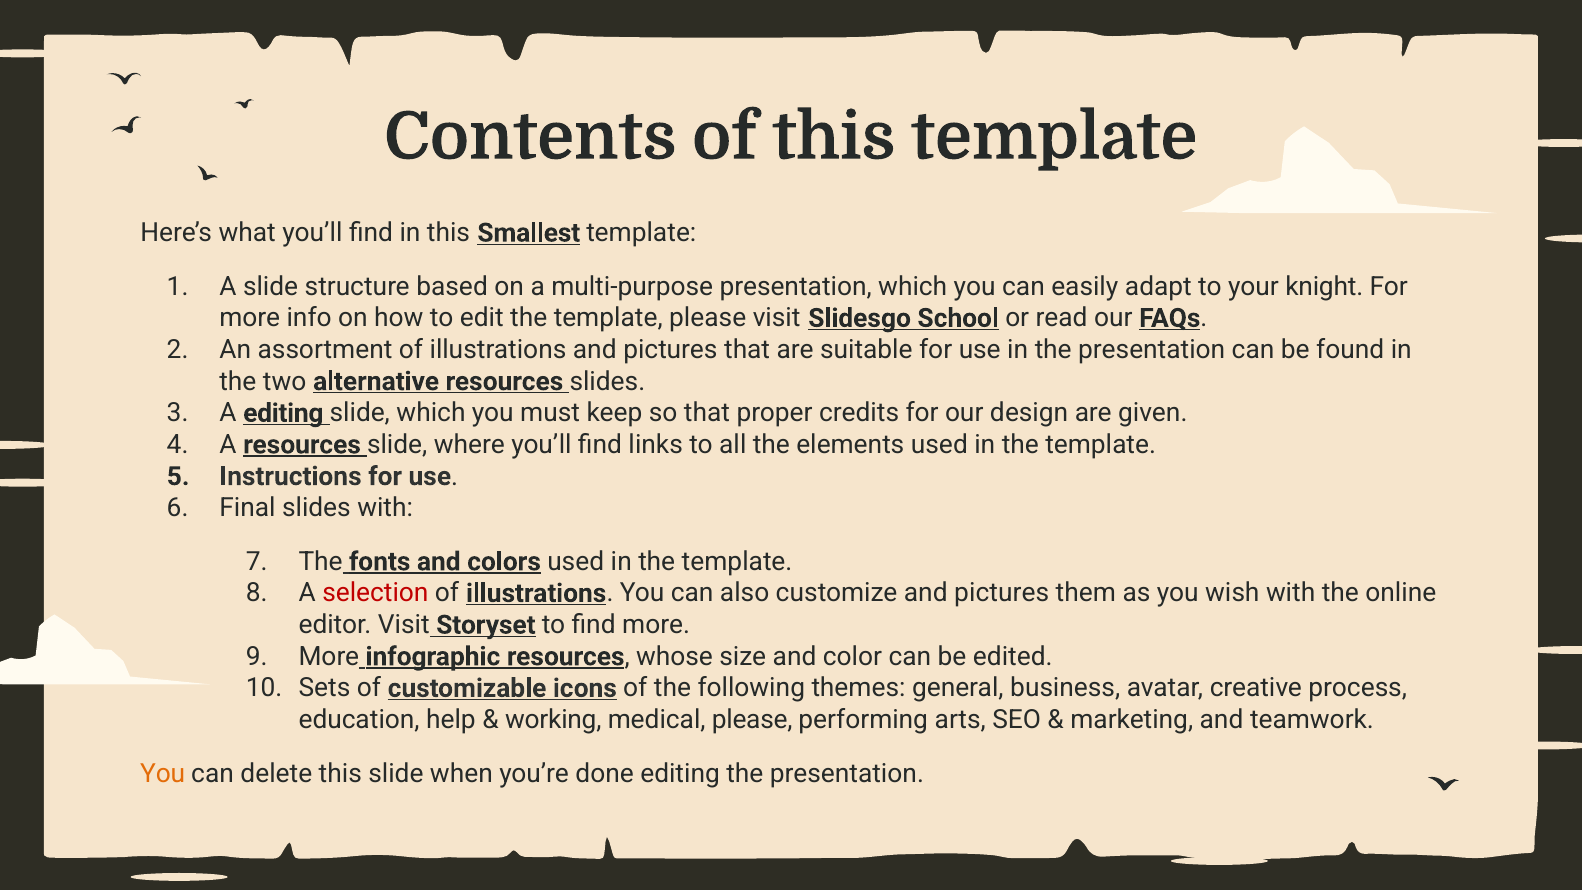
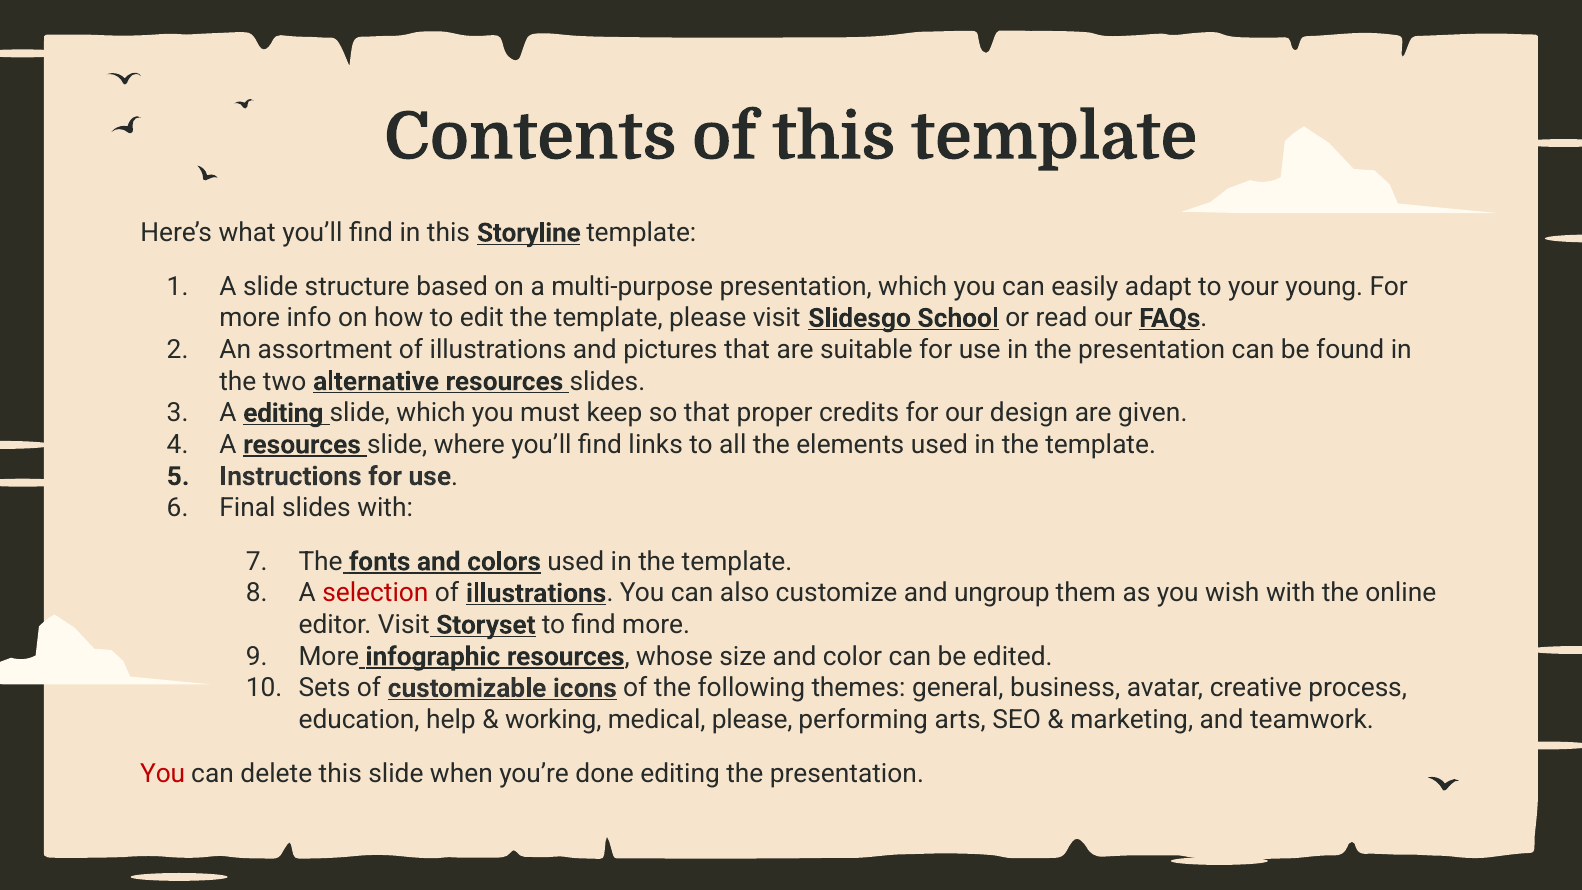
Smallest: Smallest -> Storyline (529, 233)
knight: knight -> young (1324, 286)
customize and pictures: pictures -> ungroup (1002, 593)
You colour: orange -> red (163, 773)
